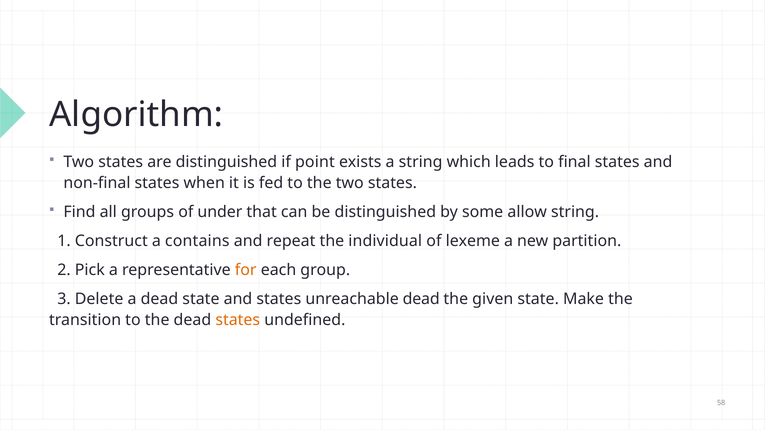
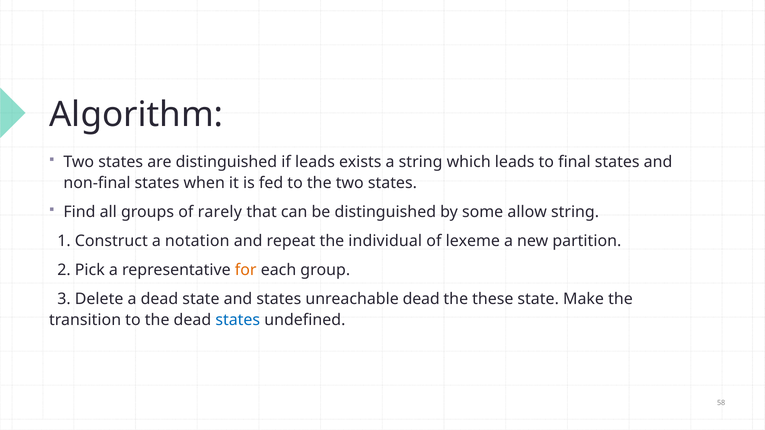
if point: point -> leads (315, 162)
under: under -> rarely (220, 212)
contains: contains -> notation (197, 241)
given: given -> these (493, 299)
states colour: orange -> blue (238, 320)
